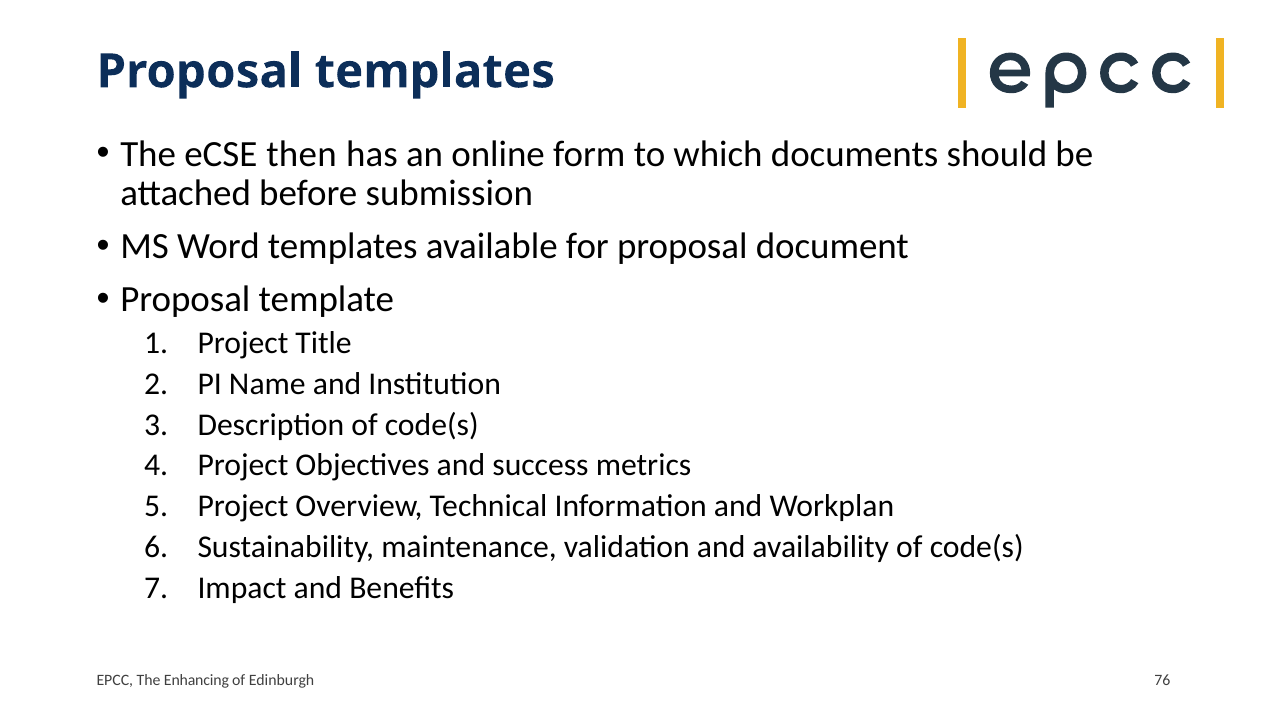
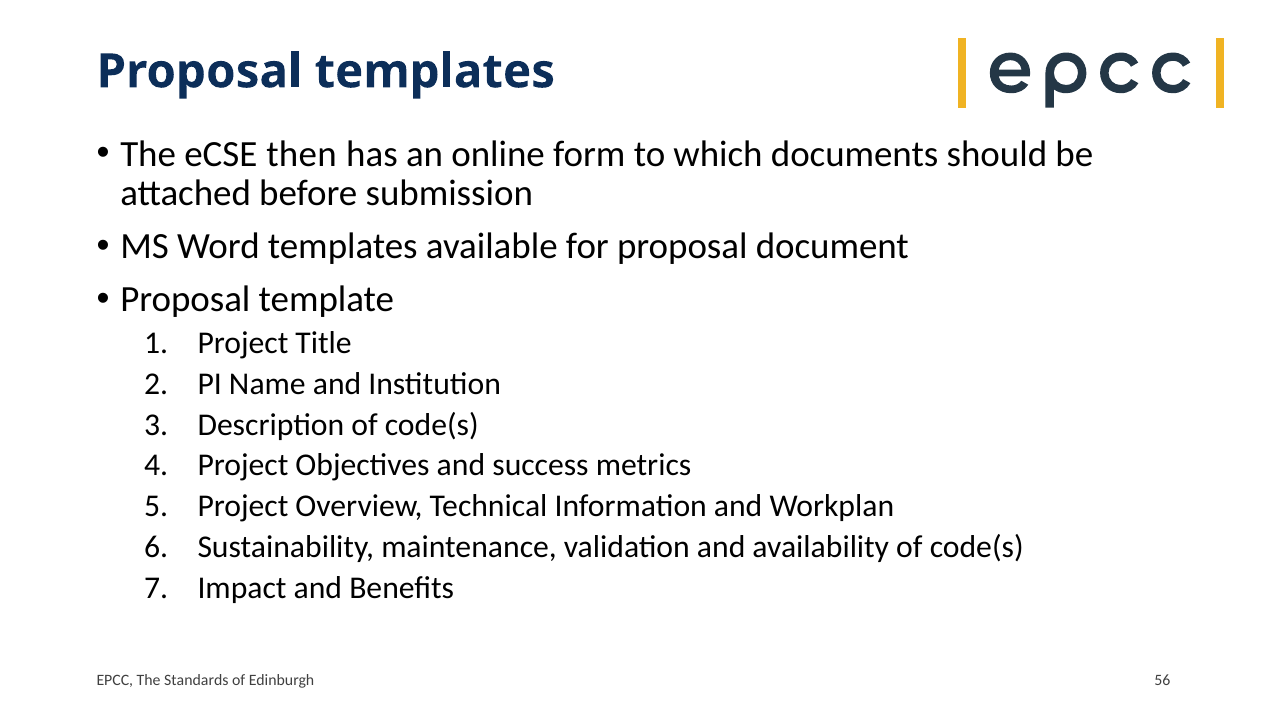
Enhancing: Enhancing -> Standards (196, 680)
76: 76 -> 56 (1162, 680)
